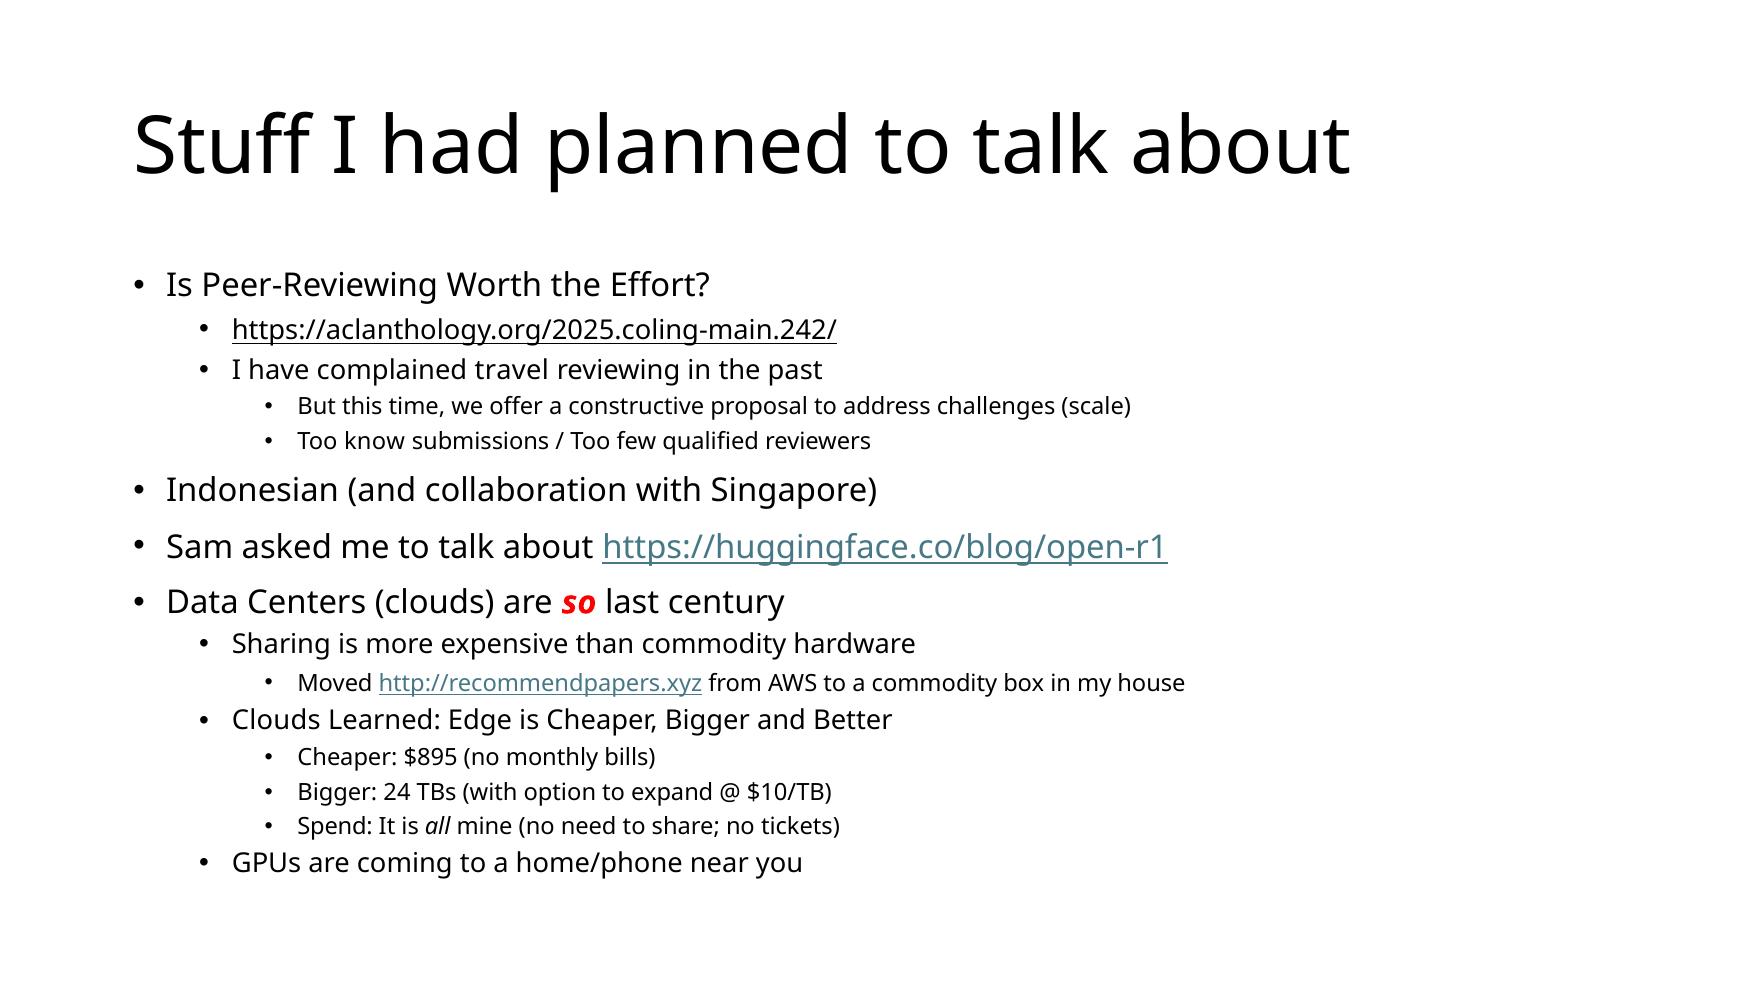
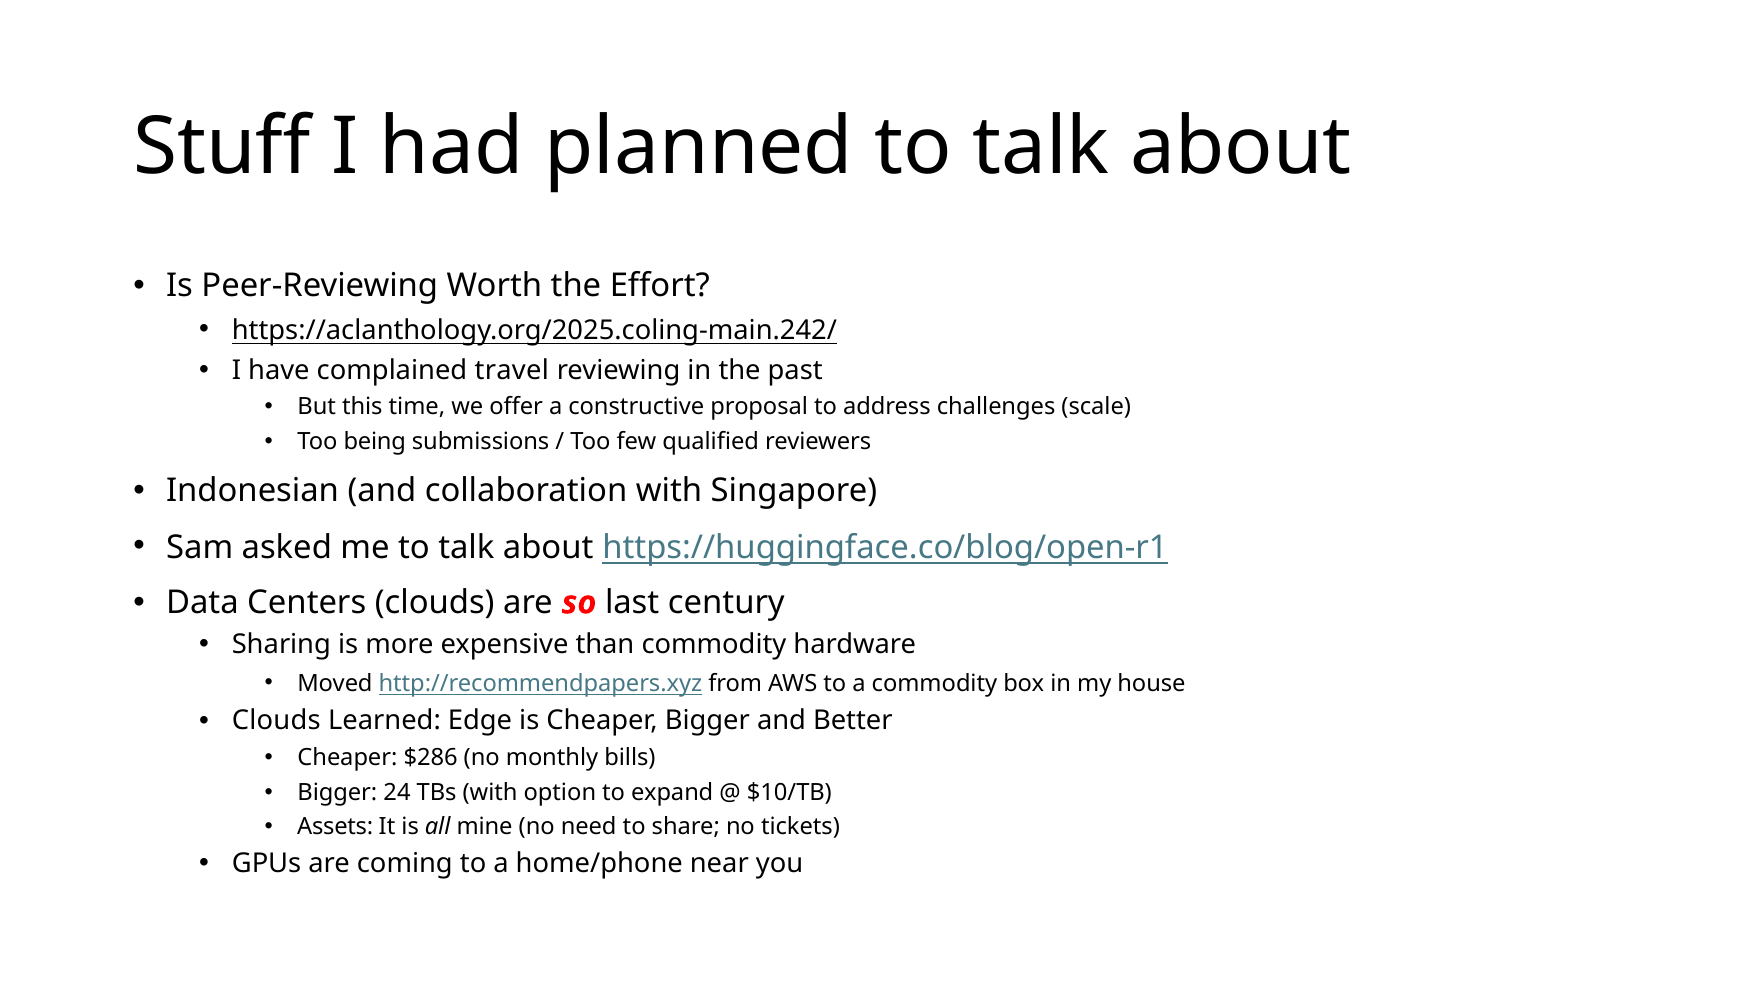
know: know -> being (375, 442)
$895: $895 -> $286 (431, 758)
Spend: Spend -> Assets (335, 827)
